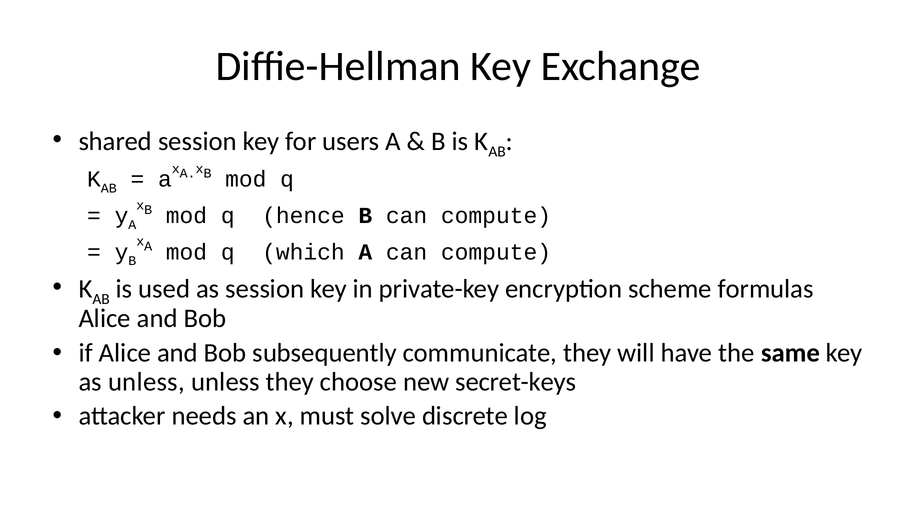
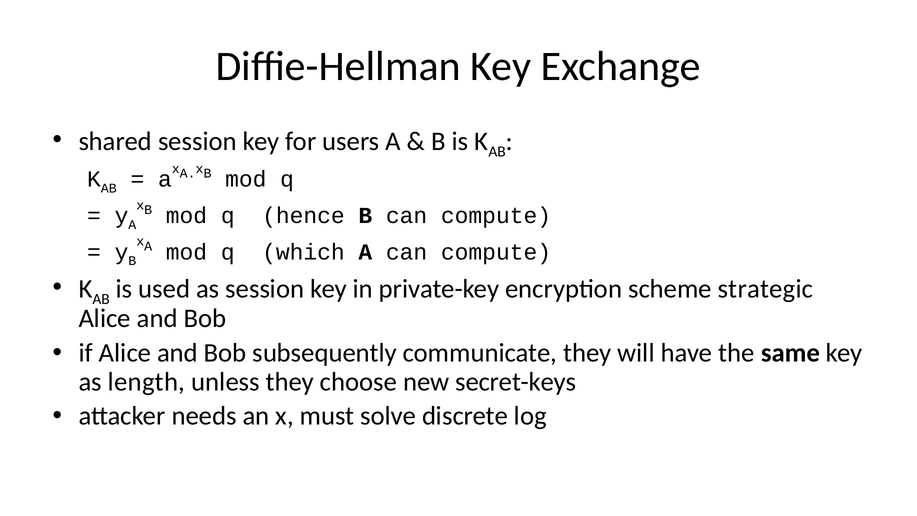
formulas: formulas -> strategic (766, 289)
as unless: unless -> length (146, 382)
